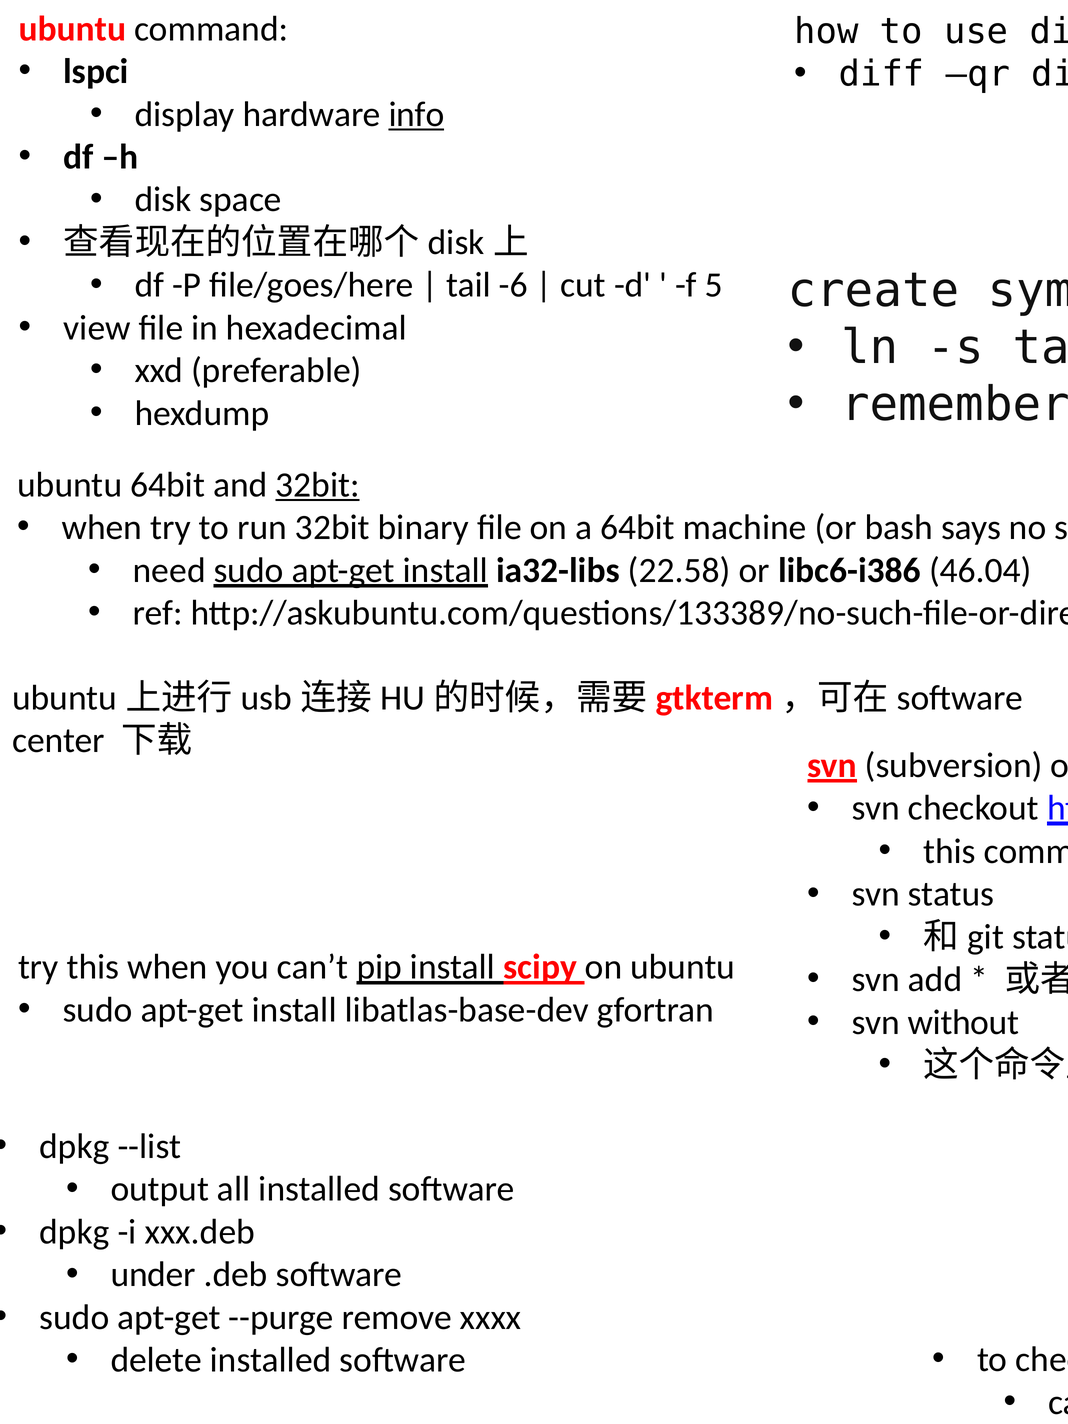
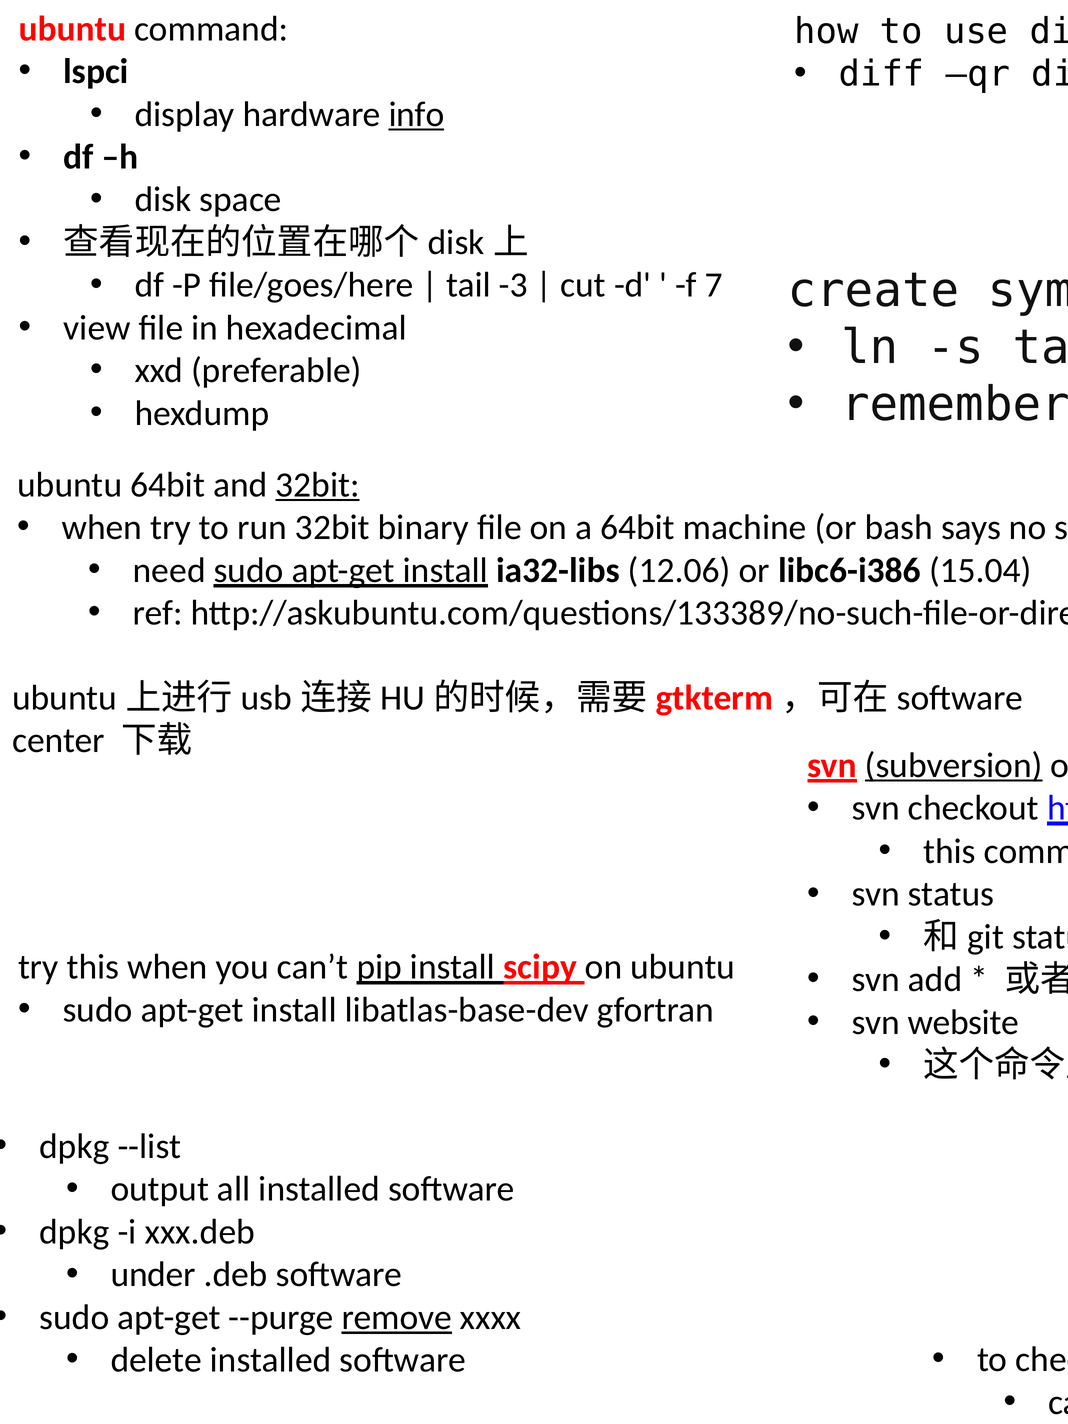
-6: -6 -> -3 (513, 285)
5: 5 -> 7 (714, 285)
22.58: 22.58 -> 12.06 (679, 570)
46.04: 46.04 -> 15.04 (980, 570)
subversion underline: none -> present (954, 765)
without: without -> website (963, 1022)
remove underline: none -> present (397, 1317)
